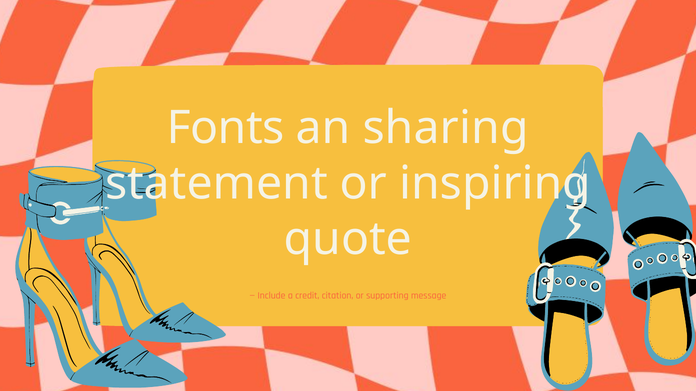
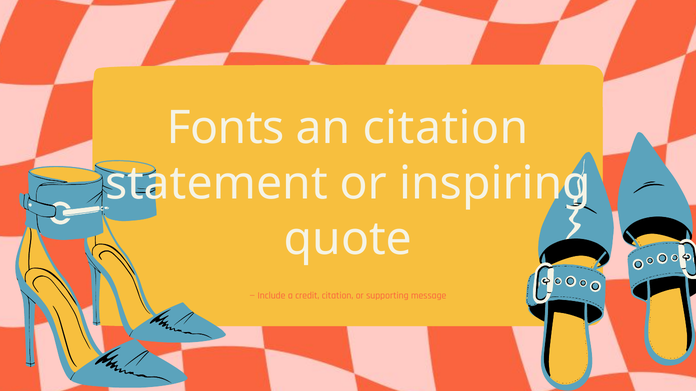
an sharing: sharing -> citation (446, 128)
